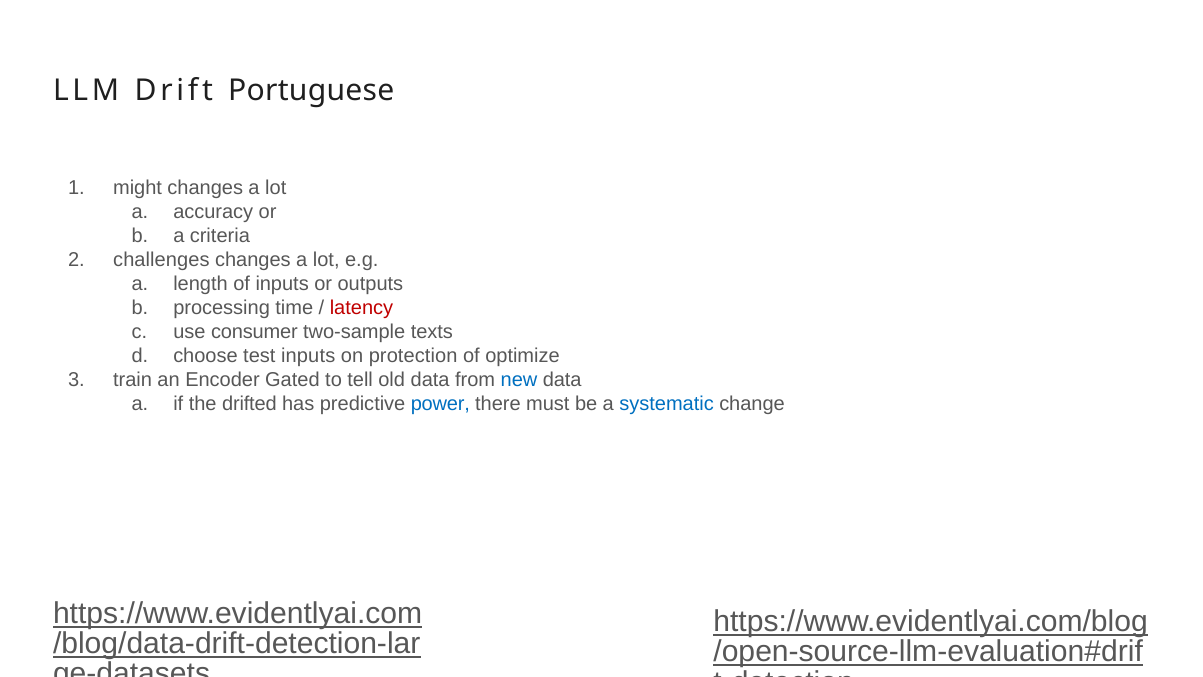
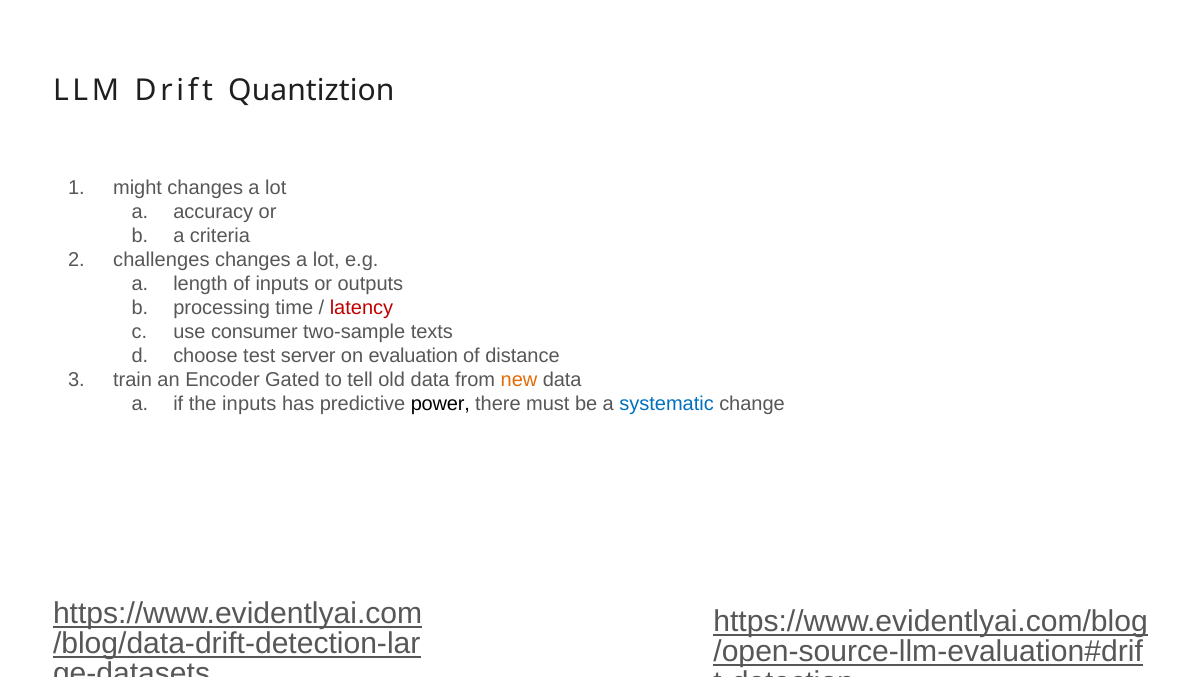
Portuguese: Portuguese -> Quantiztion (311, 91)
test inputs: inputs -> server (308, 356)
protection: protection -> evaluation (413, 356)
optimize: optimize -> distance (523, 356)
new colour: blue -> orange (519, 380)
the drifted: drifted -> inputs (249, 404)
power colour: blue -> black (440, 404)
